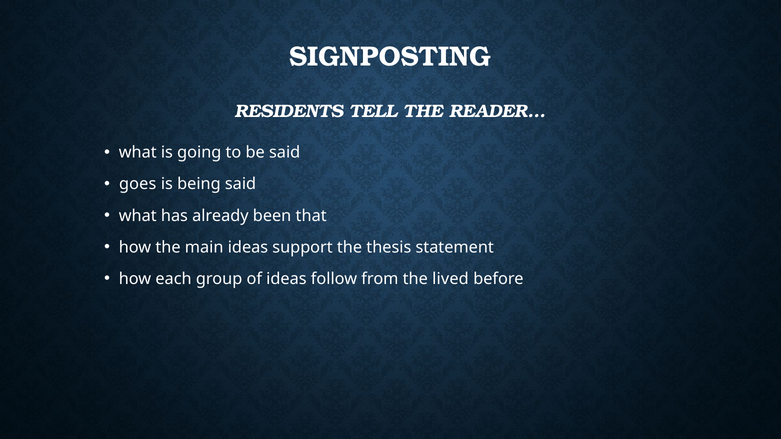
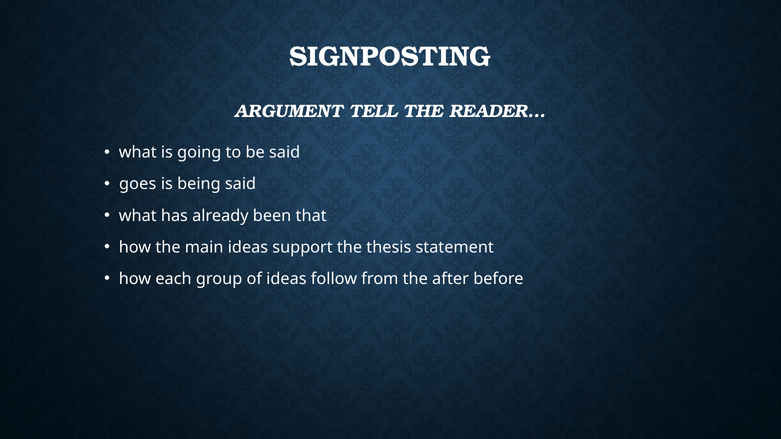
RESIDENTS: RESIDENTS -> ARGUMENT (289, 111)
lived: lived -> after (451, 279)
